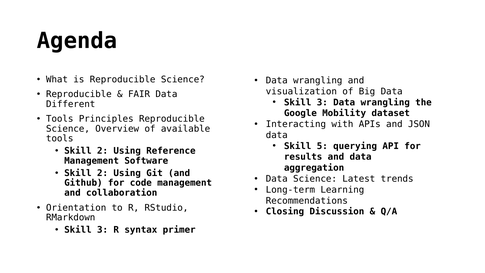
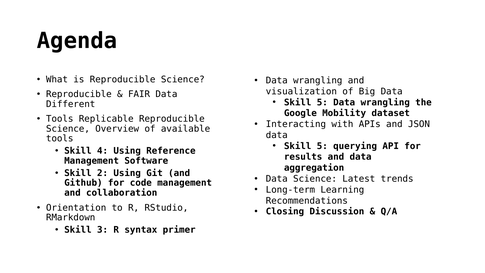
3: 3 -> 5 (322, 102)
Principles: Principles -> Replicable (106, 119)
2: 2 -> 4 (103, 151)
